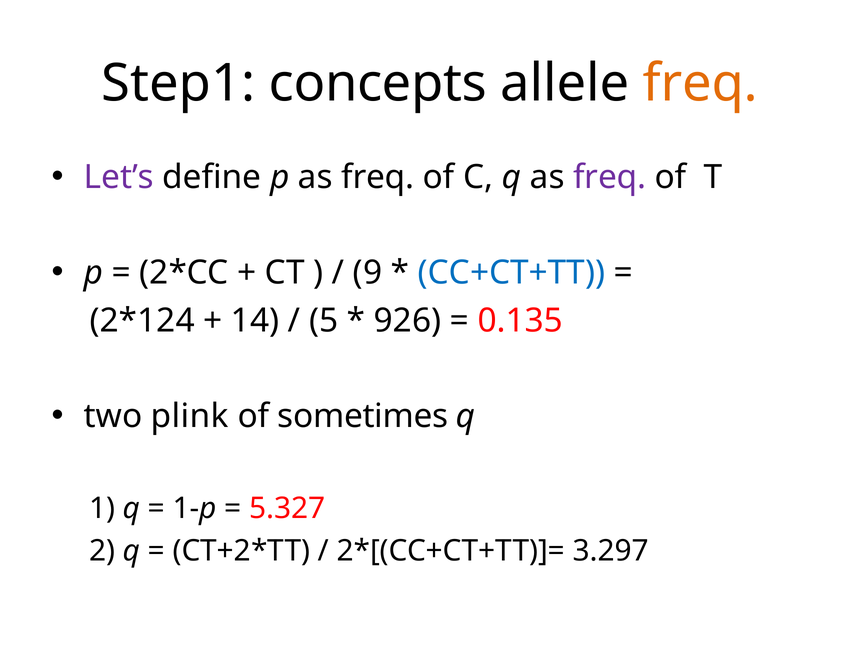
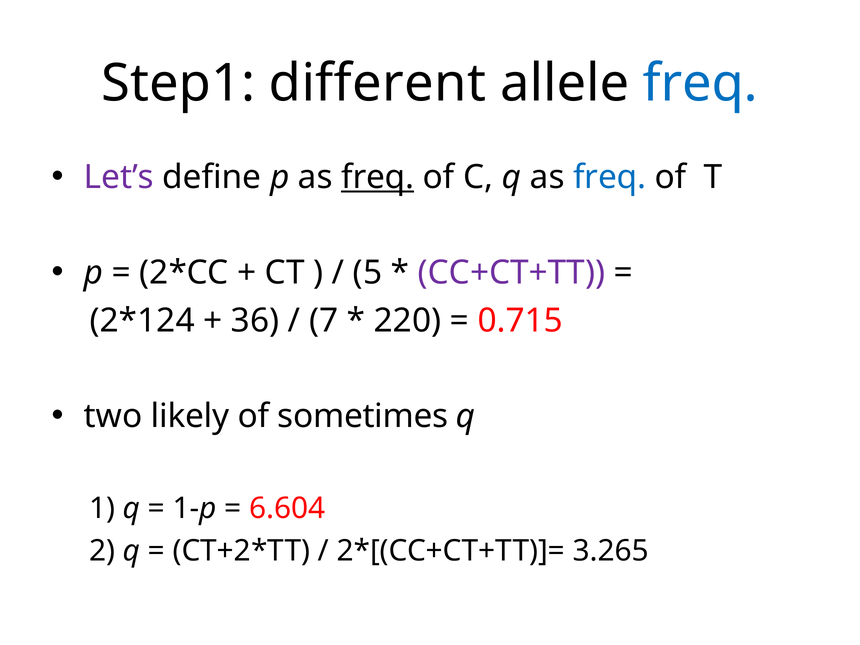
concepts: concepts -> different (377, 83)
freq colour: orange -> blue (700, 83)
freq underline: none -> present (378, 177)
freq colour: purple -> blue (610, 177)
9: 9 -> 5 (368, 273)
CC+CT+TT colour: blue -> purple (511, 273)
14: 14 -> 36 (255, 321)
5: 5 -> 7 (324, 321)
926: 926 -> 220 (407, 321)
0.135: 0.135 -> 0.715 (520, 321)
plink: plink -> likely (190, 416)
5.327: 5.327 -> 6.604 (287, 509)
3.297: 3.297 -> 3.265 (611, 551)
